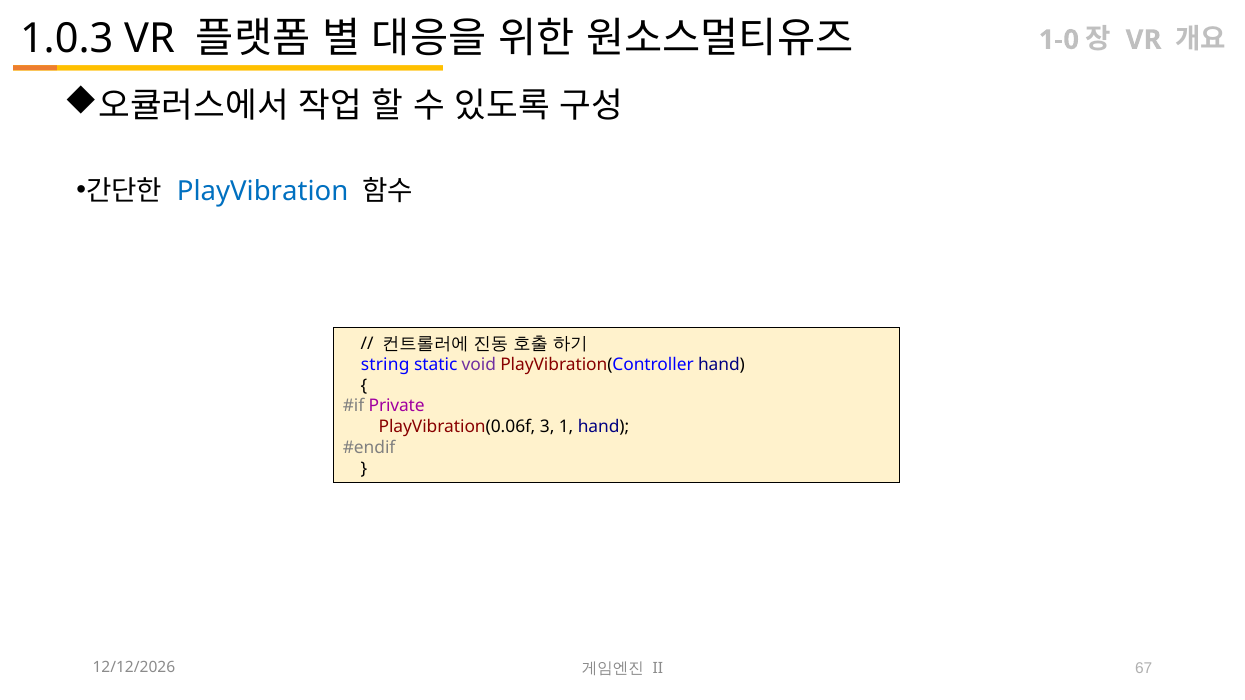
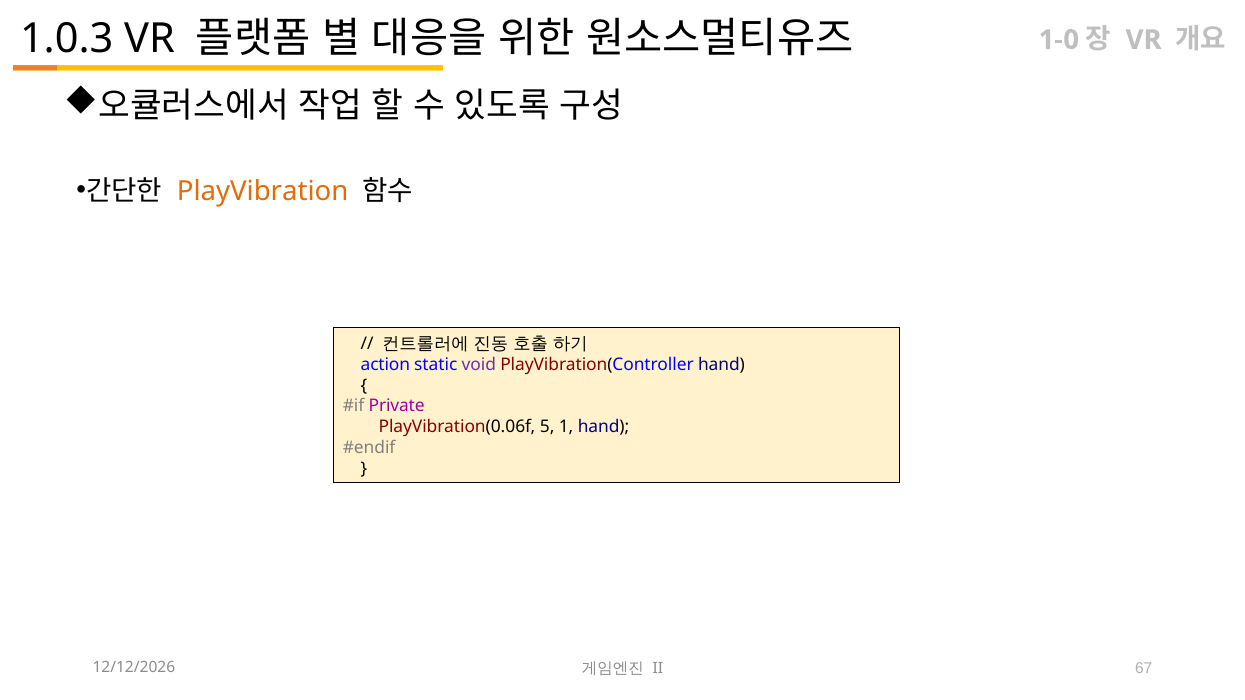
PlayVibration colour: blue -> orange (263, 191)
string: string -> action (385, 365)
3: 3 -> 5 (547, 427)
